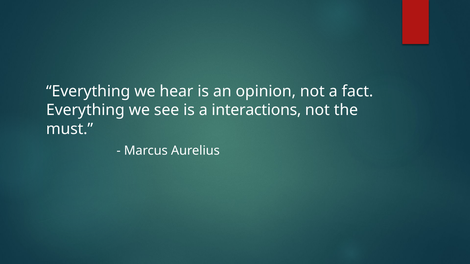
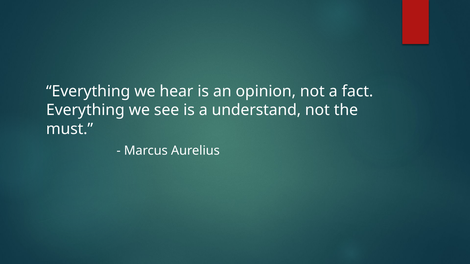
interactions: interactions -> understand (256, 110)
